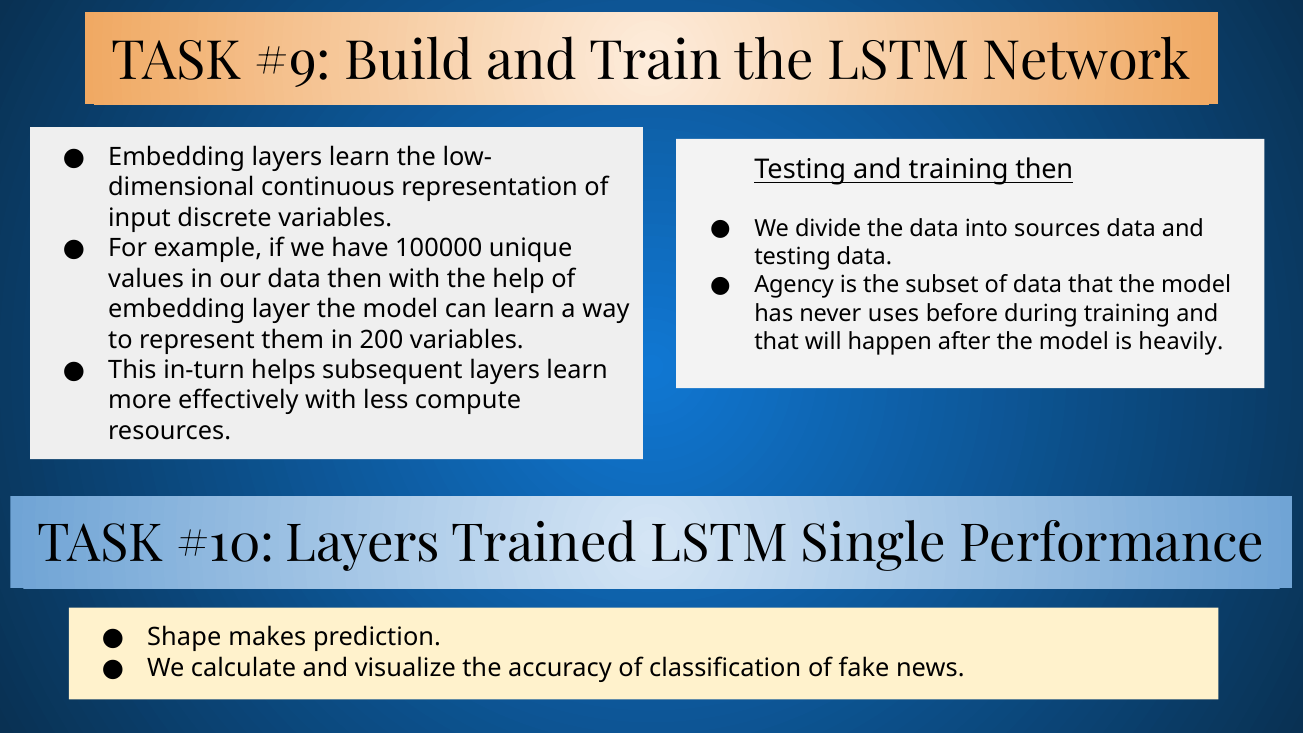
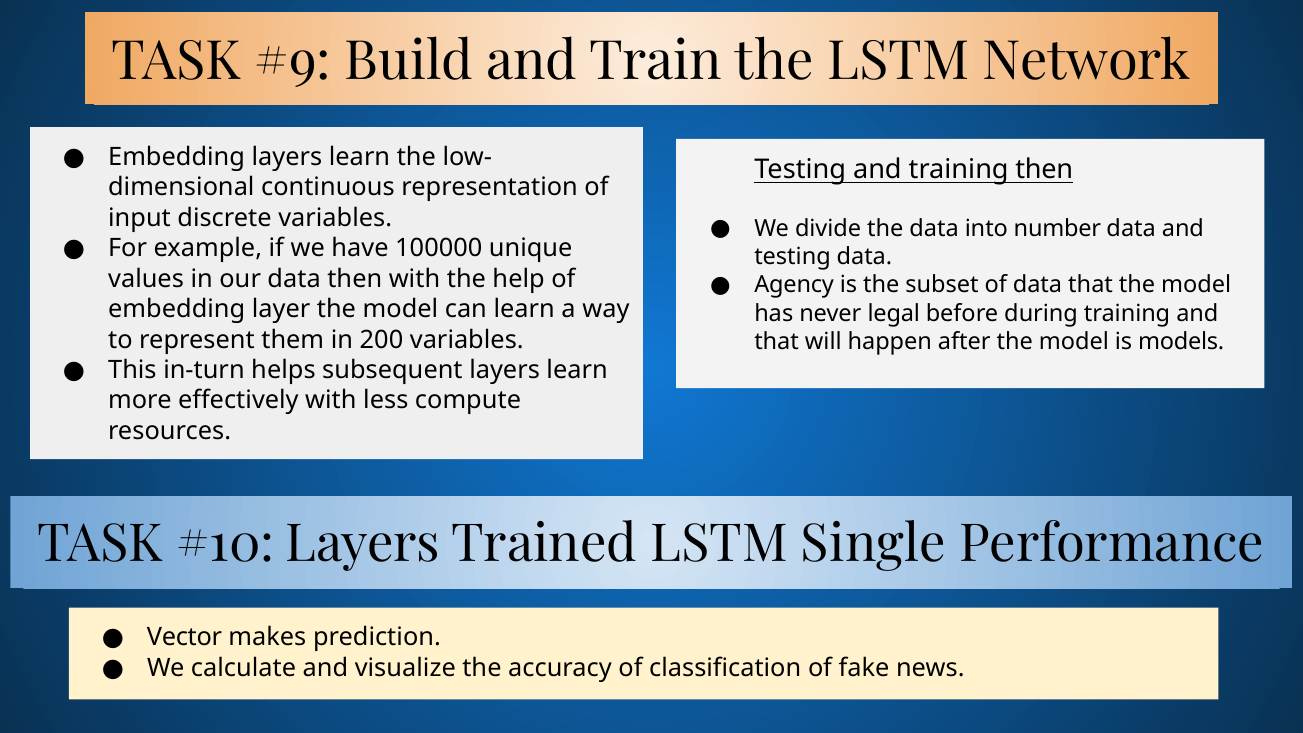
sources: sources -> number (1057, 228)
uses: uses -> legal (894, 313)
heavily: heavily -> models (1181, 342)
Shape: Shape -> Vector (184, 638)
